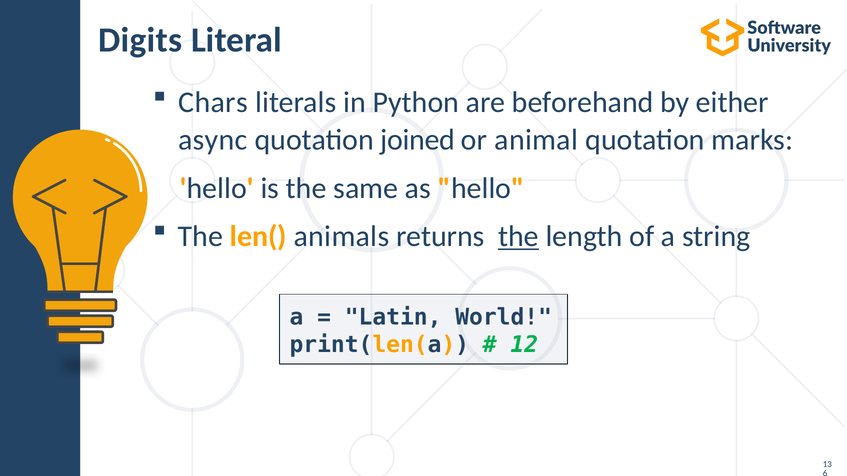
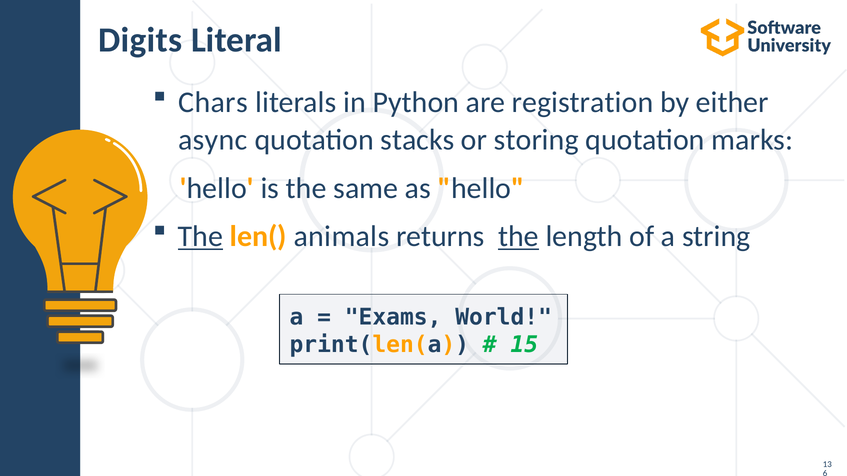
beforehand: beforehand -> registration (583, 102)
joined: joined -> stacks (417, 140)
animal: animal -> storing (536, 140)
The underline: none -> present (200, 237)
Latin: Latin -> Exams (393, 317)
12: 12 -> 15 (524, 345)
